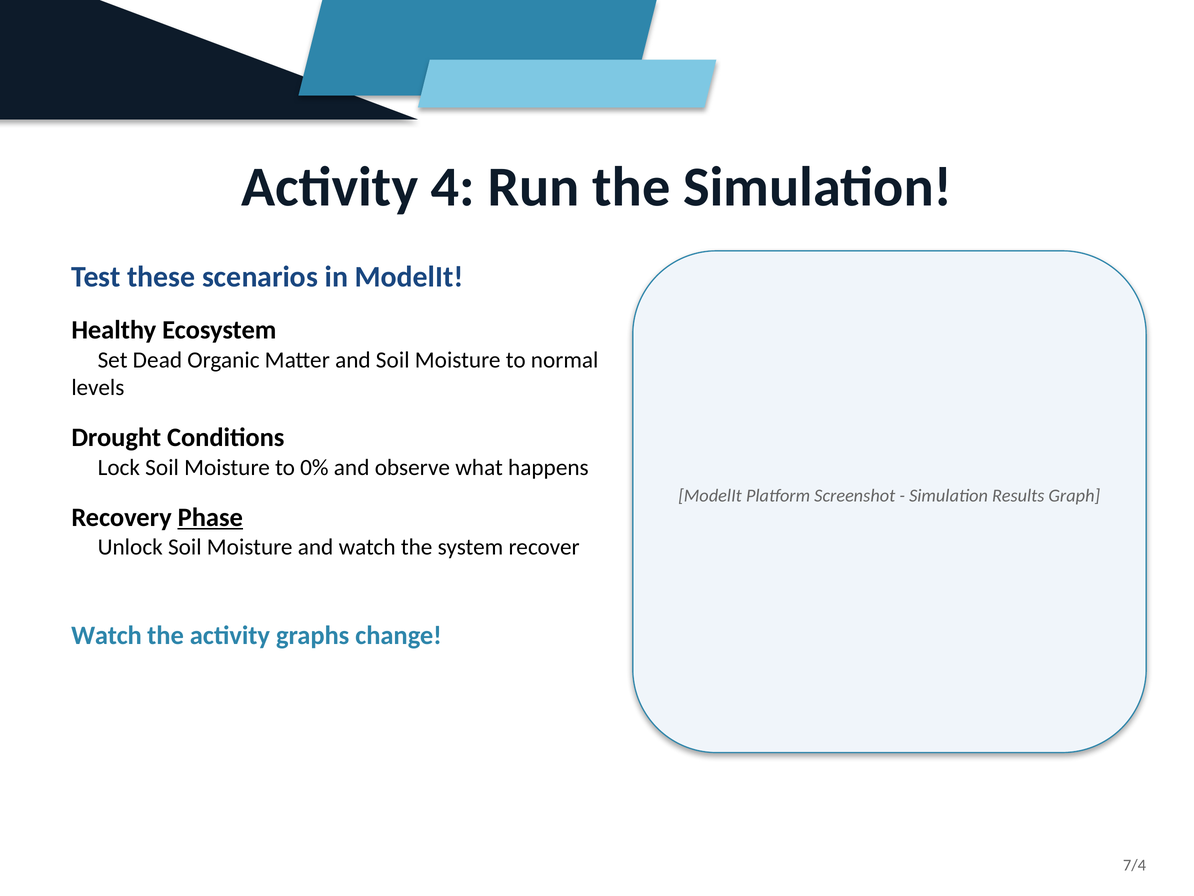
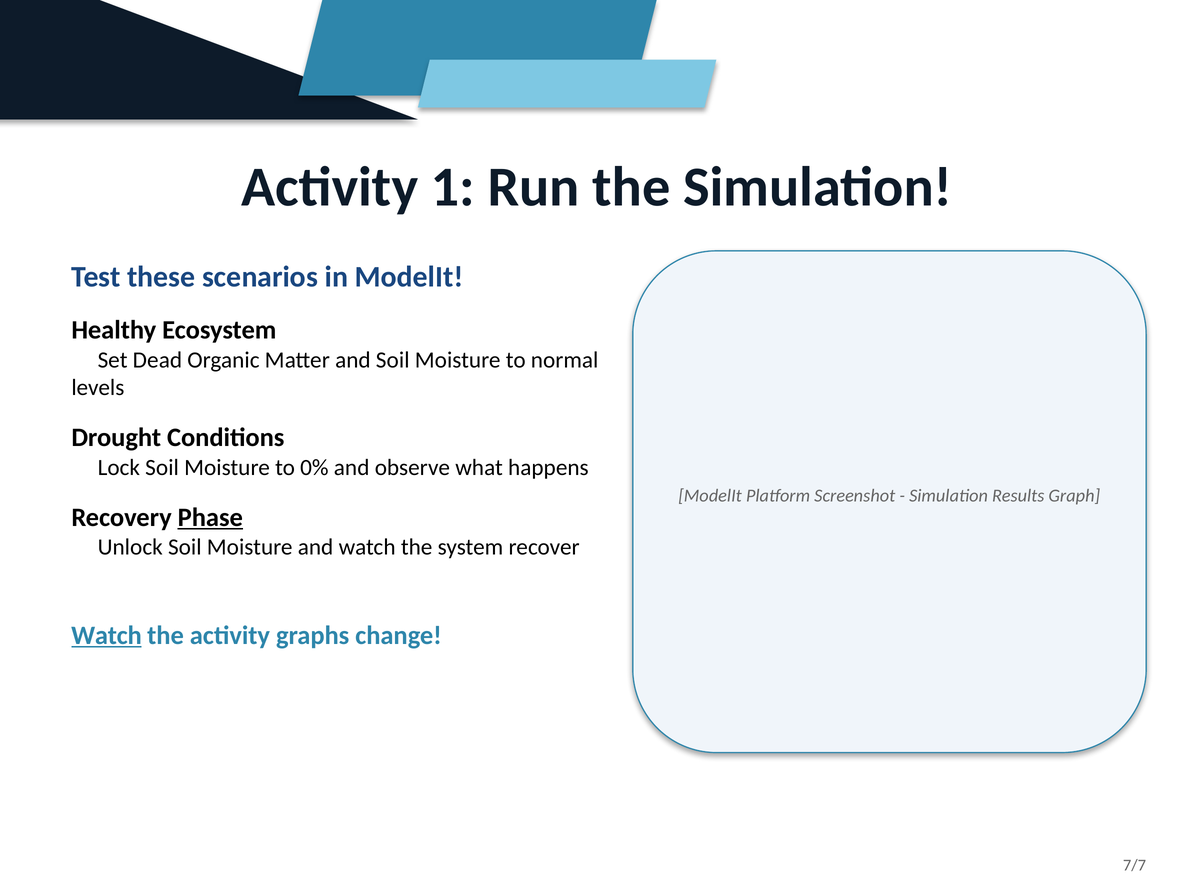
4: 4 -> 1 (453, 187)
Watch underline: none -> present (106, 635)
7/4: 7/4 -> 7/7 (1134, 865)
